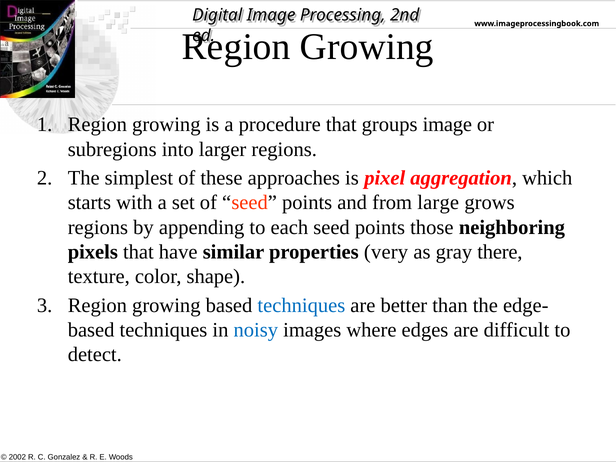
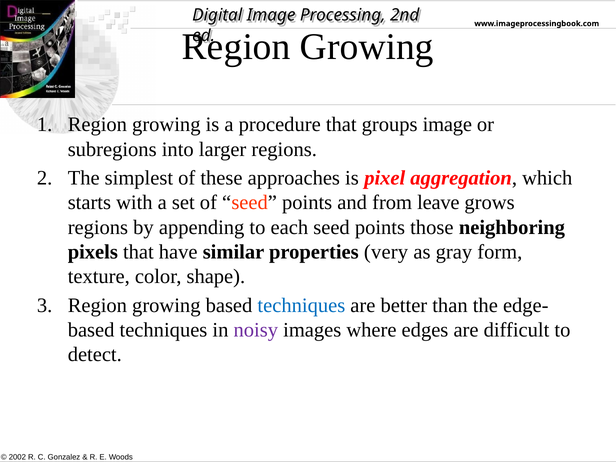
large: large -> leave (438, 203)
there: there -> form (500, 252)
noisy colour: blue -> purple (256, 330)
